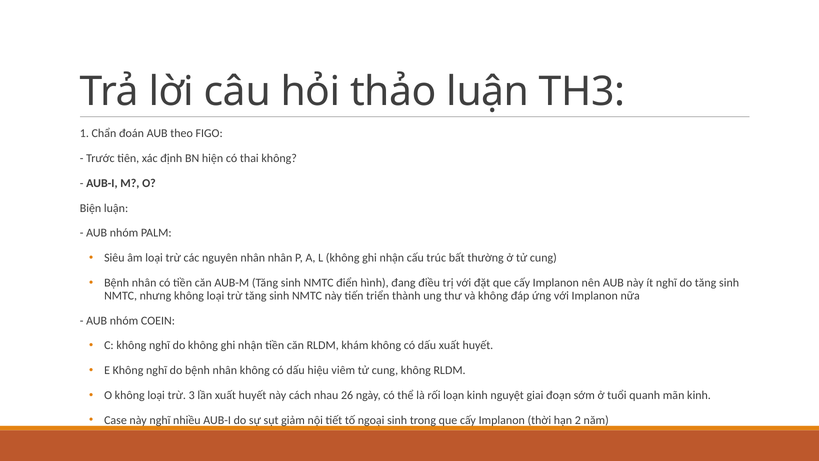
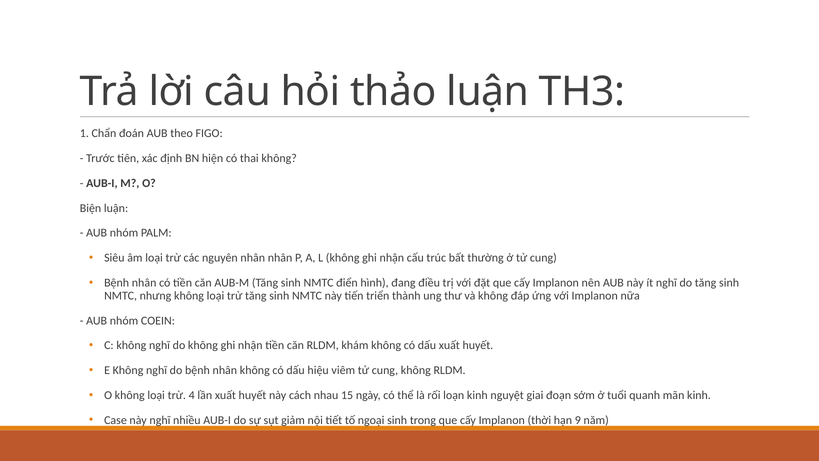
3: 3 -> 4 (192, 395)
26: 26 -> 15 (347, 395)
2: 2 -> 9 (578, 420)
